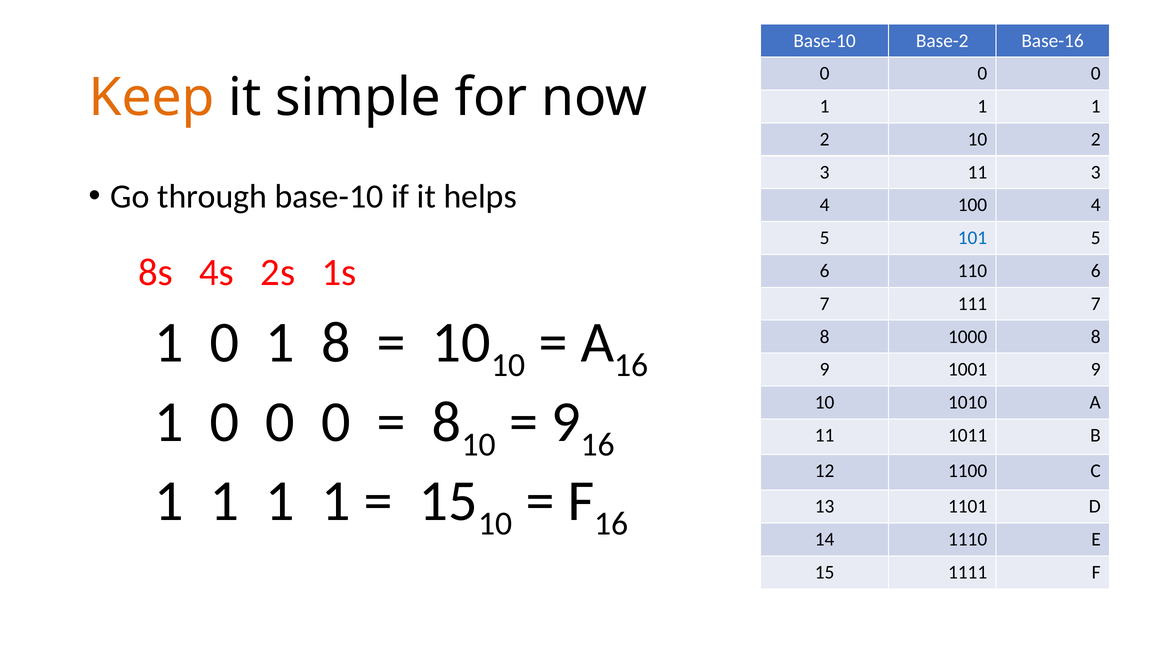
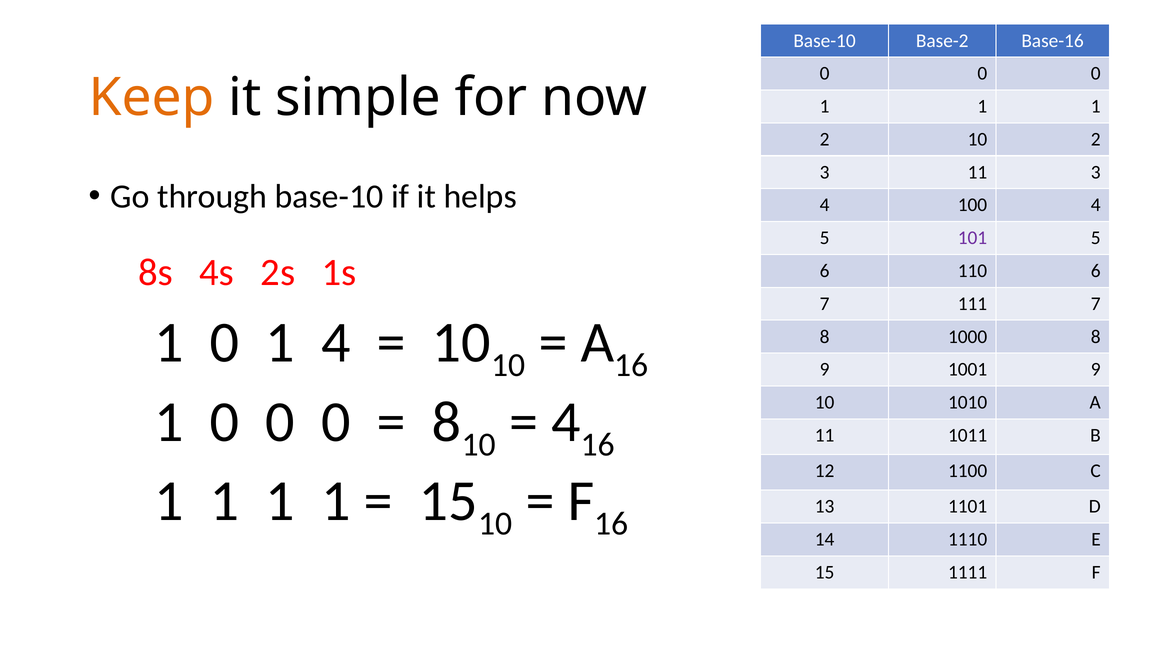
101 colour: blue -> purple (973, 238)
1 8: 8 -> 4 (336, 343)
9: 9 -> 4 (566, 422)
